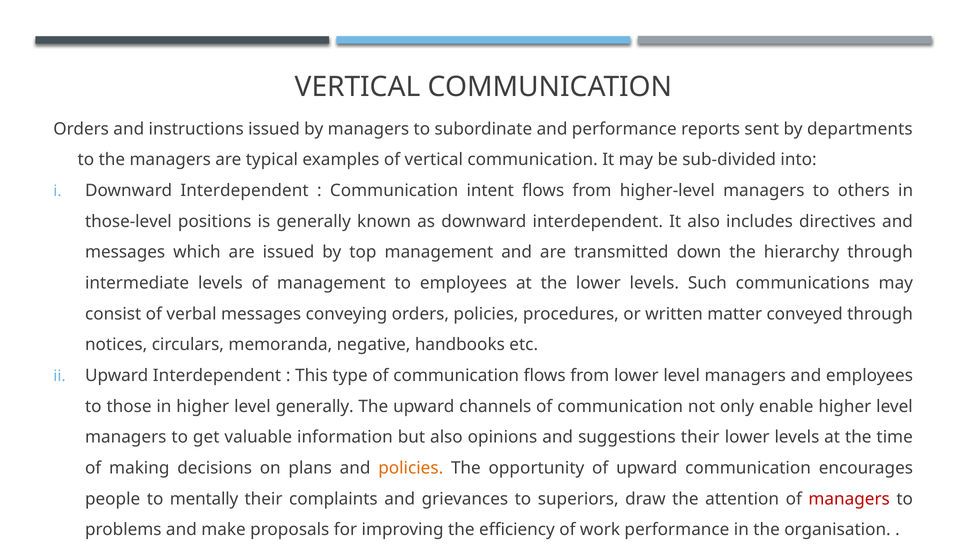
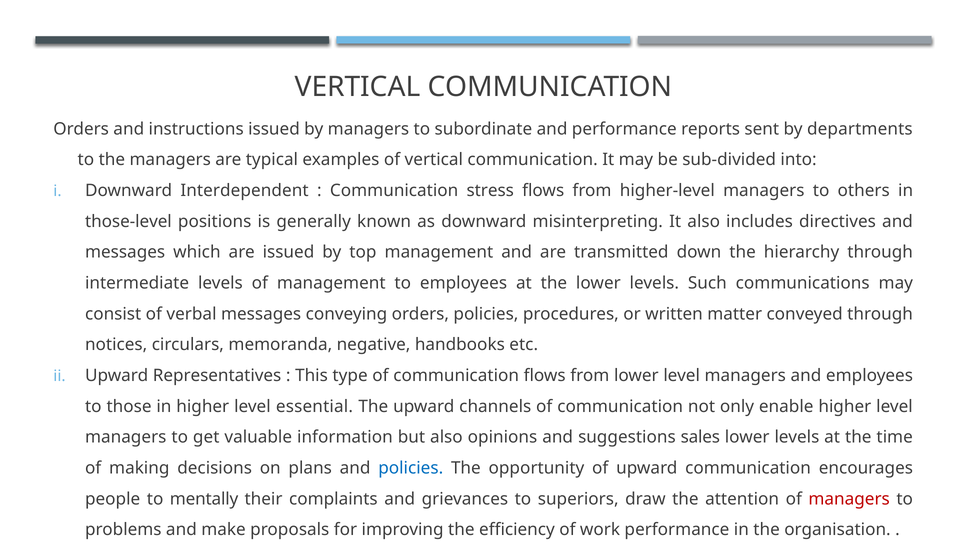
intent: intent -> stress (490, 191)
as downward interdependent: interdependent -> misinterpreting (598, 221)
Upward Interdependent: Interdependent -> Representatives (217, 376)
level generally: generally -> essential (314, 406)
suggestions their: their -> sales (700, 437)
policies colour: orange -> blue (411, 468)
